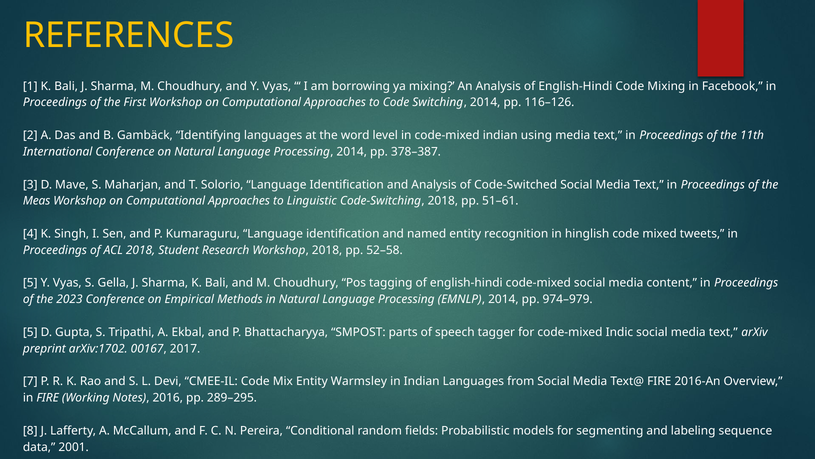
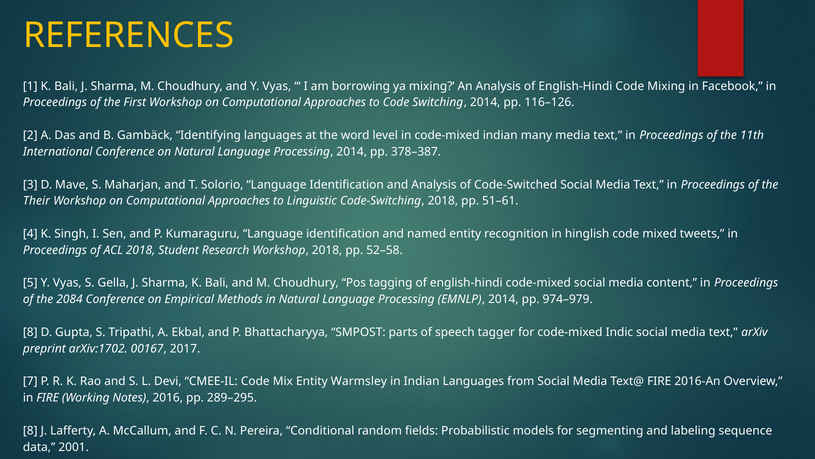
using: using -> many (536, 135)
Meas: Meas -> Their (37, 201)
2023: 2023 -> 2084 (69, 299)
5: 5 -> 8 (30, 332)
